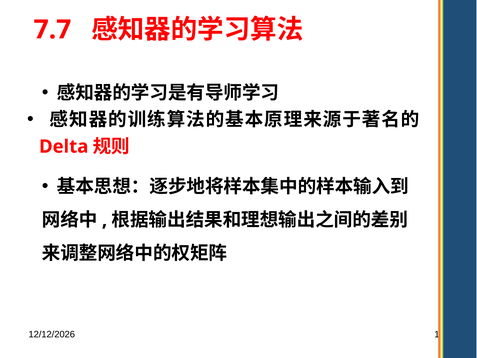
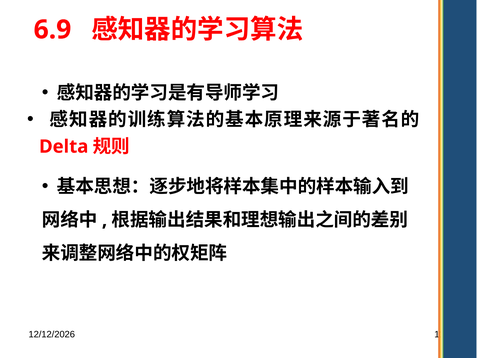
7.7: 7.7 -> 6.9 (52, 30)
